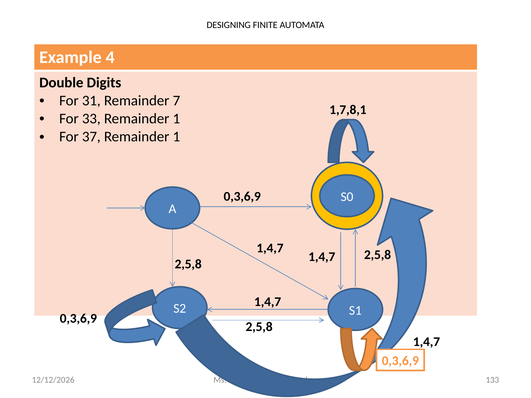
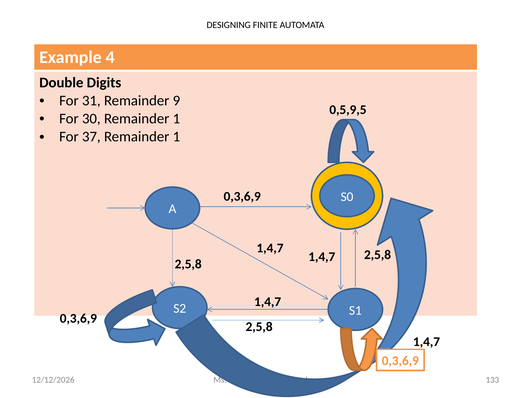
7: 7 -> 9 (176, 101)
1,7,8,1: 1,7,8,1 -> 0,5,9,5 (348, 110)
33: 33 -> 30 (91, 119)
